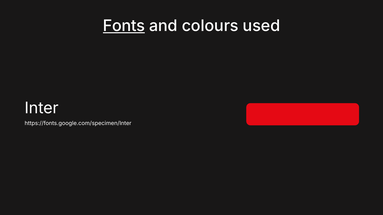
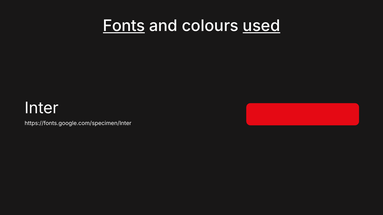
used underline: none -> present (261, 26)
